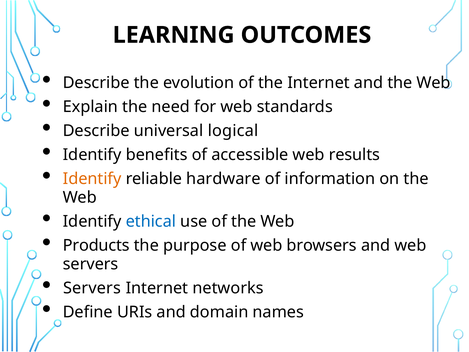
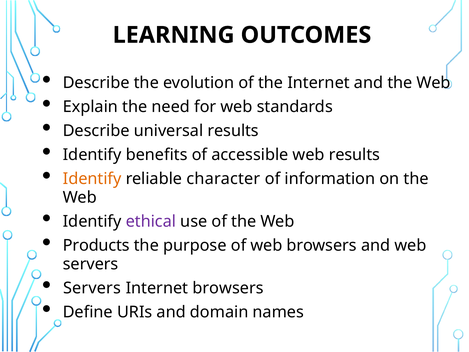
universal logical: logical -> results (233, 131)
hardware: hardware -> character (223, 179)
ethical colour: blue -> purple (151, 221)
Internet networks: networks -> browsers (228, 288)
